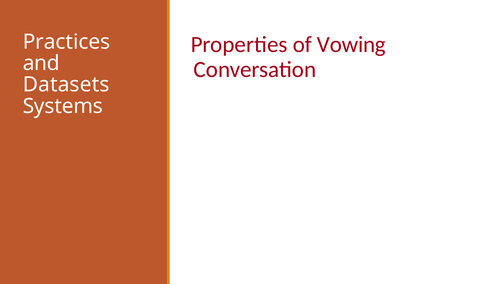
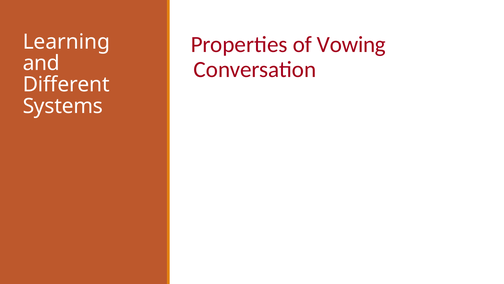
Practices: Practices -> Learning (66, 42)
Datasets: Datasets -> Different (66, 85)
